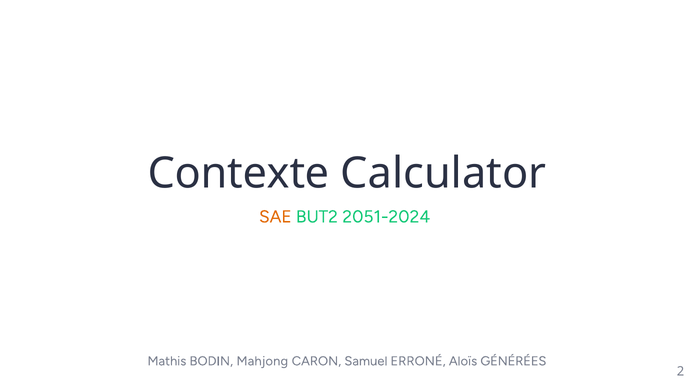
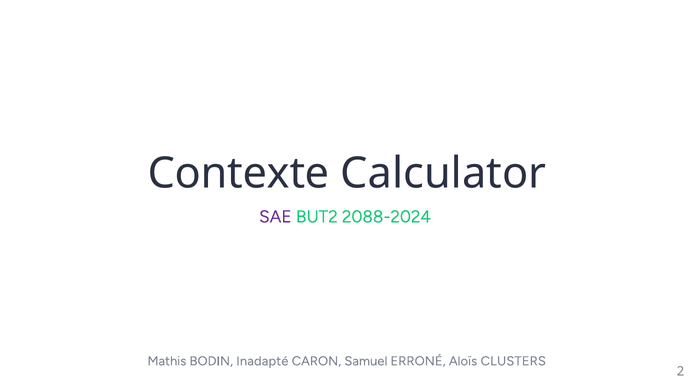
SAE colour: orange -> purple (275, 217)
2051-2024: 2051-2024 -> 2088-2024 (386, 217)
Mahjong: Mahjong -> Inadapté (262, 361)
GÉNÉRÉES: GÉNÉRÉES -> CLUSTERS (513, 361)
